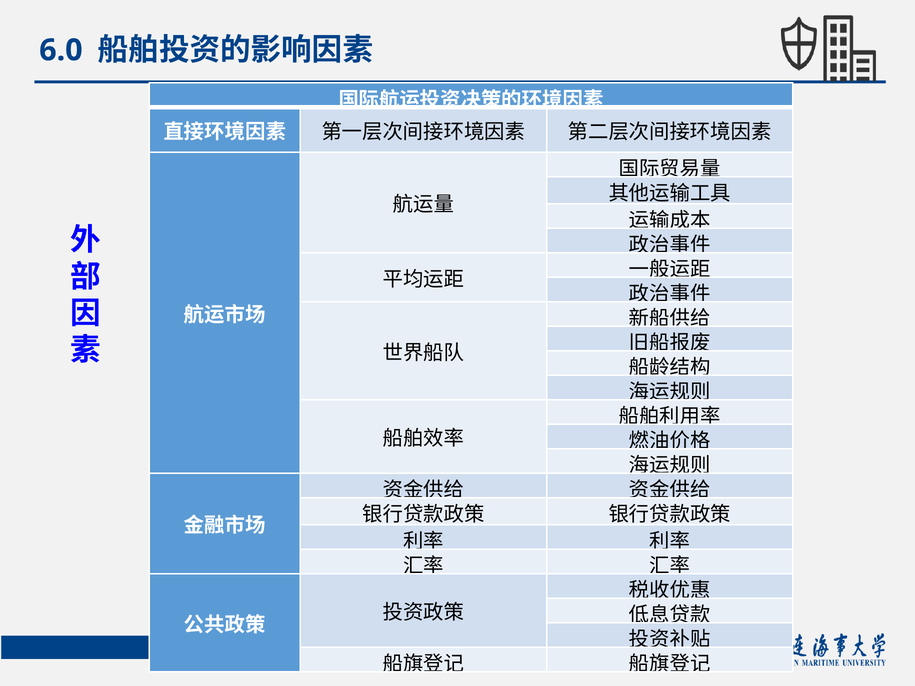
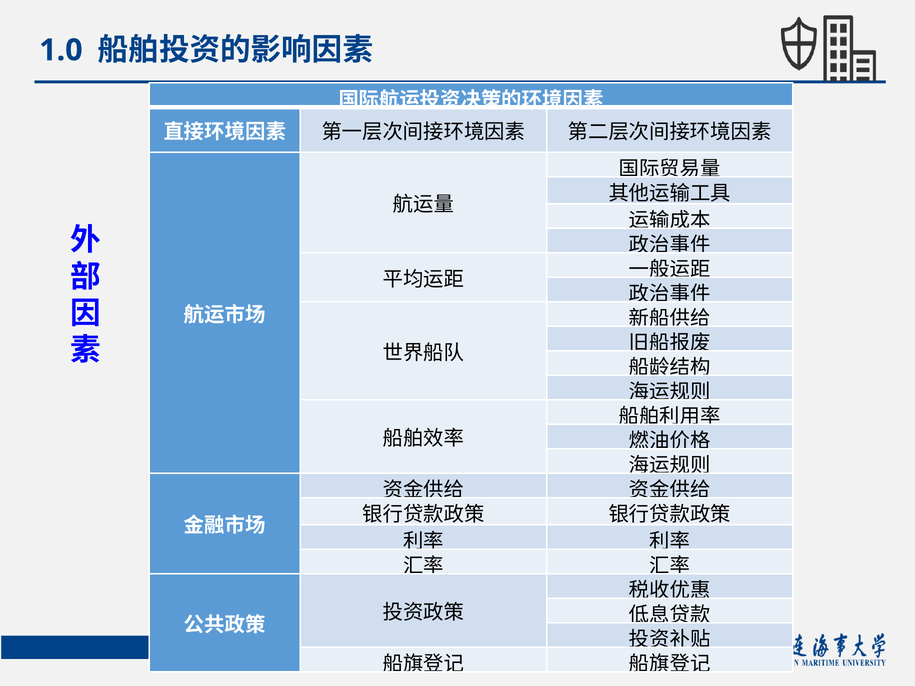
6.0: 6.0 -> 1.0 (61, 50)
